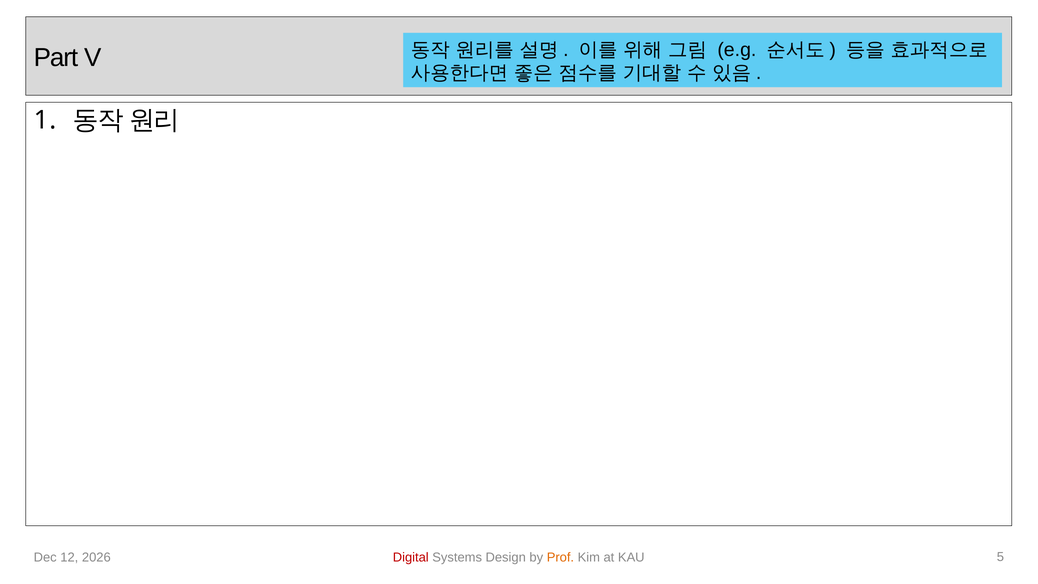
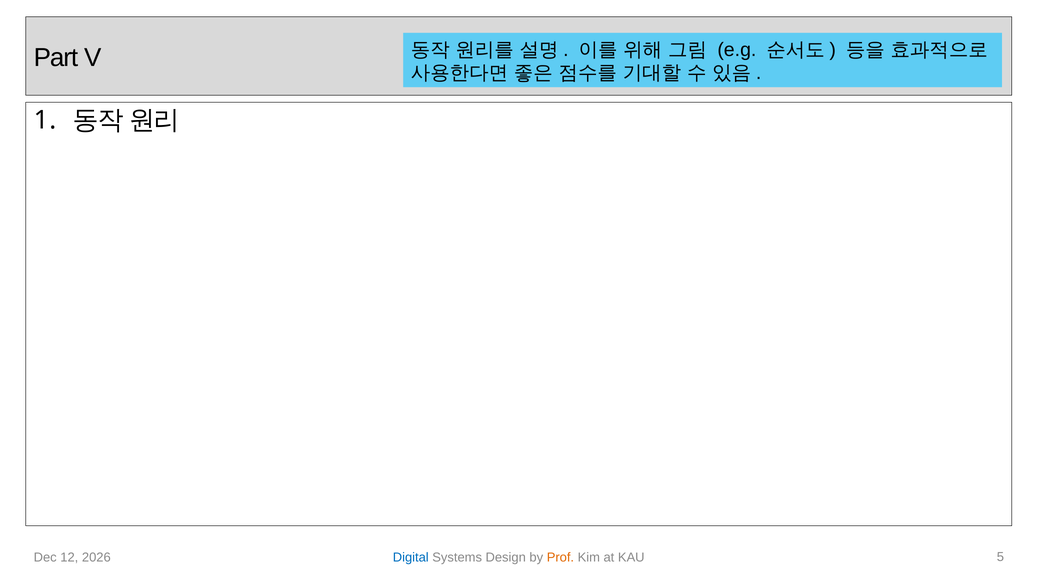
Digital colour: red -> blue (411, 558)
